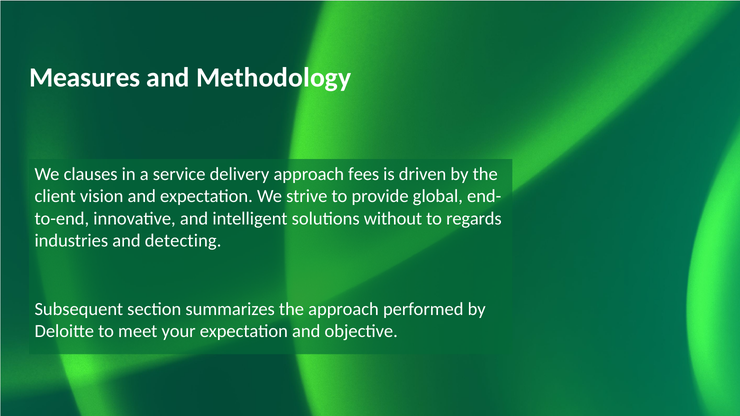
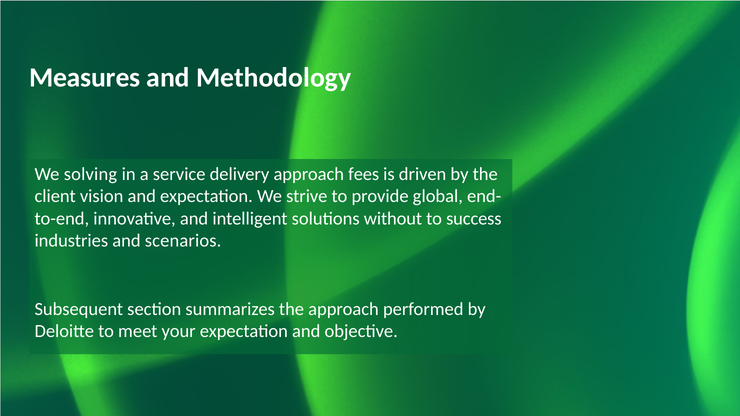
clauses: clauses -> solving (90, 174)
regards: regards -> success (474, 219)
detecting: detecting -> scenarios (183, 241)
